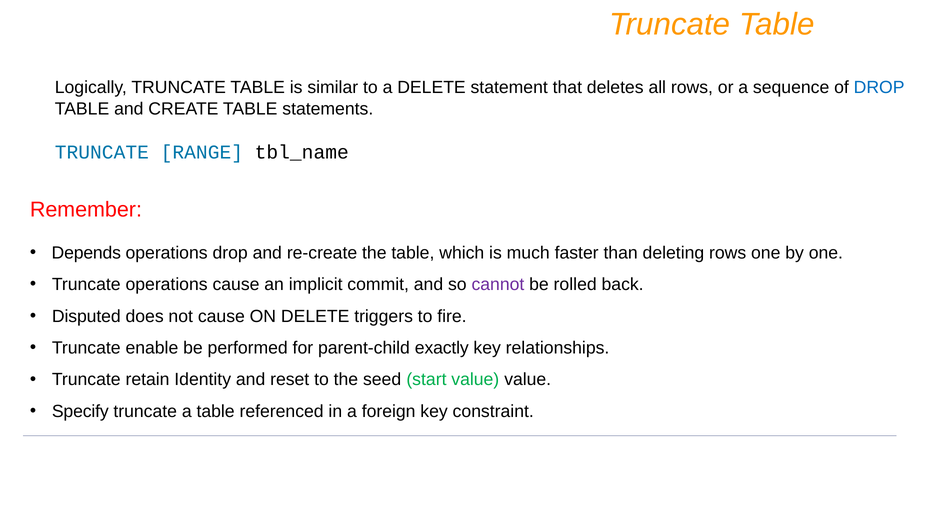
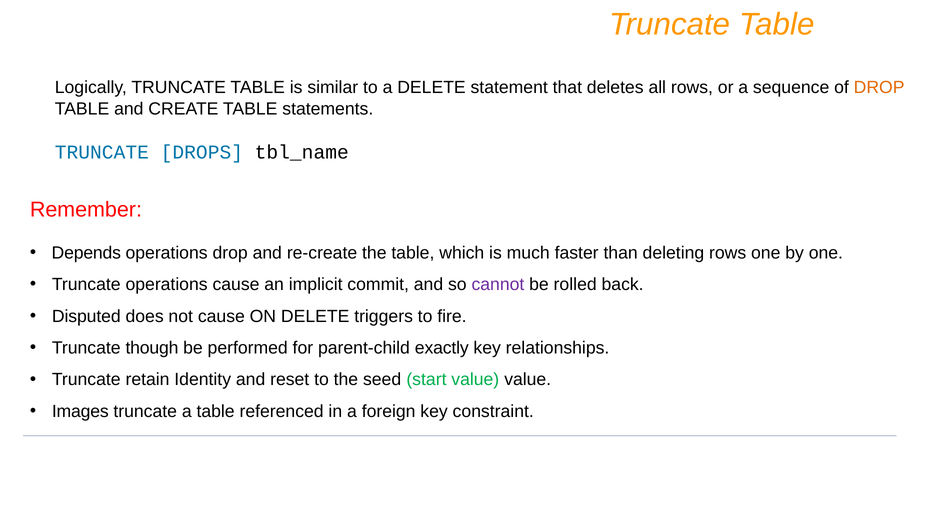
DROP colour: blue -> orange (879, 88)
RANGE: RANGE -> DROPS (202, 152)
enable: enable -> though (152, 348)
Specify: Specify -> Images (80, 411)
